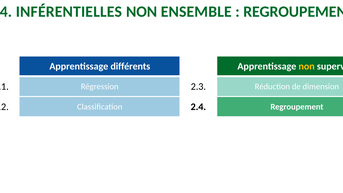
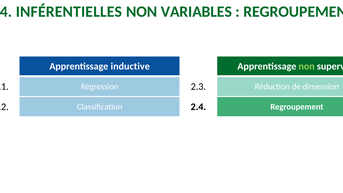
ENSEMBLE: ENSEMBLE -> VARIABLES (196, 12)
différents: différents -> inductive (130, 66)
non colour: yellow -> light green (307, 66)
